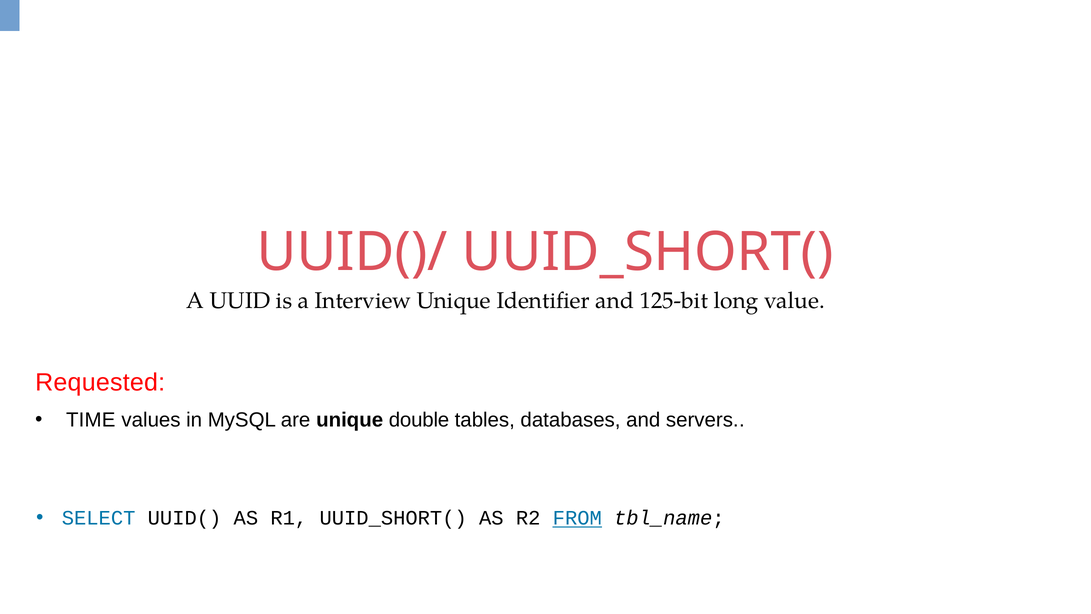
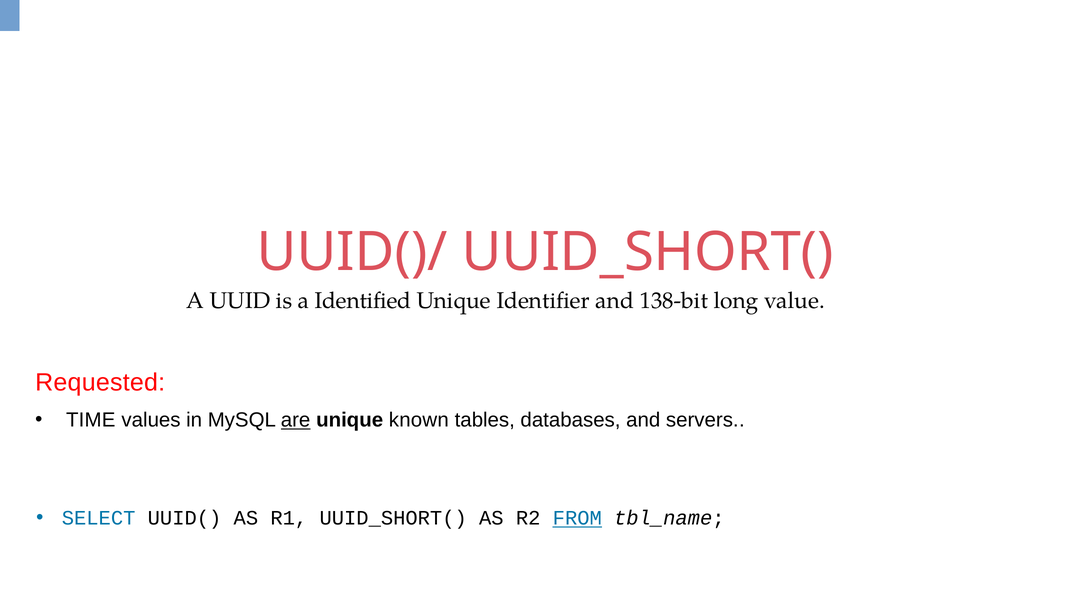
Interview: Interview -> Identified (363, 301)
125-bit: 125-bit -> 138-bit (674, 301)
are underline: none -> present (296, 420)
double: double -> known (419, 420)
